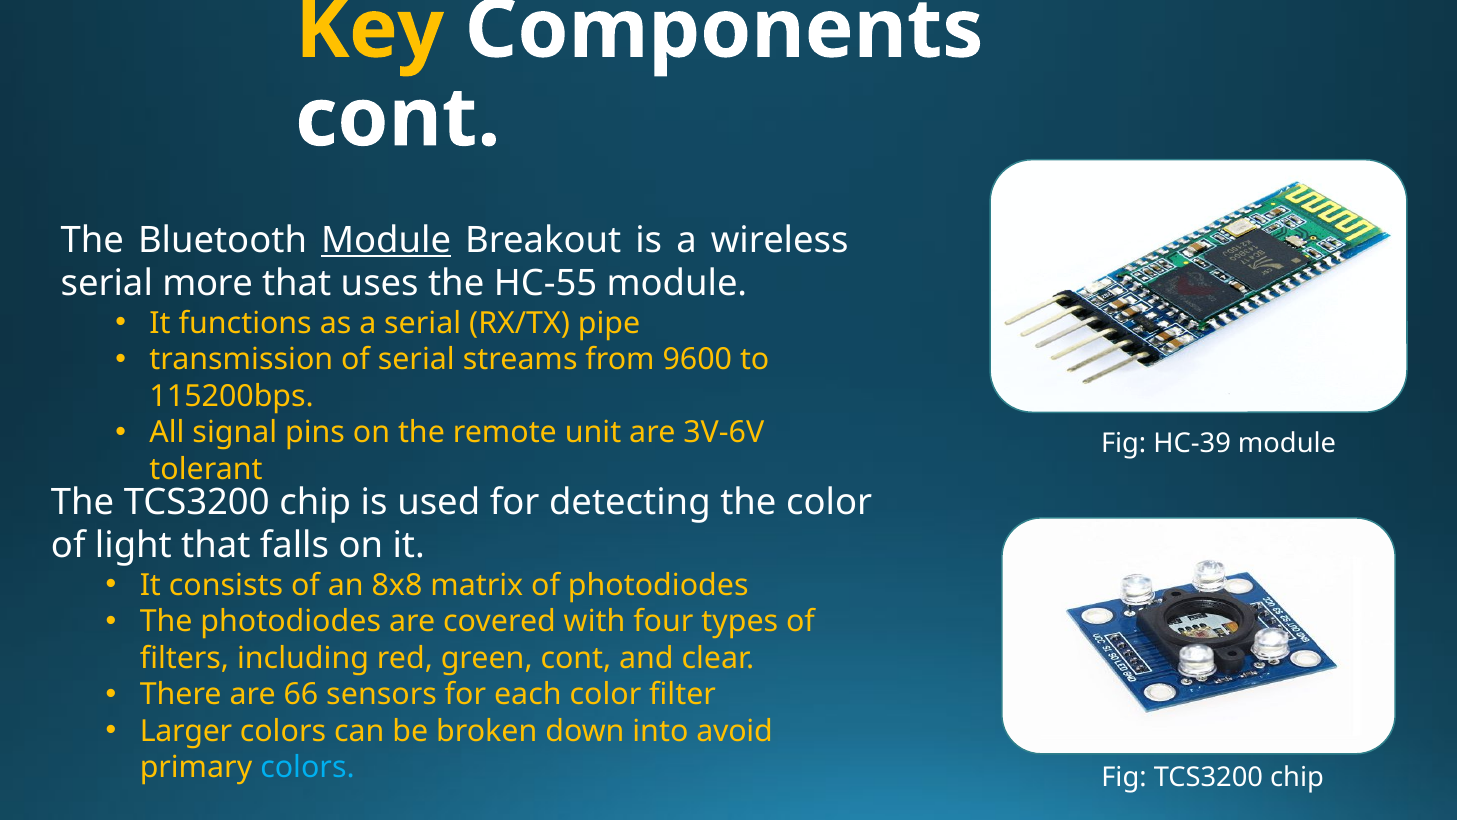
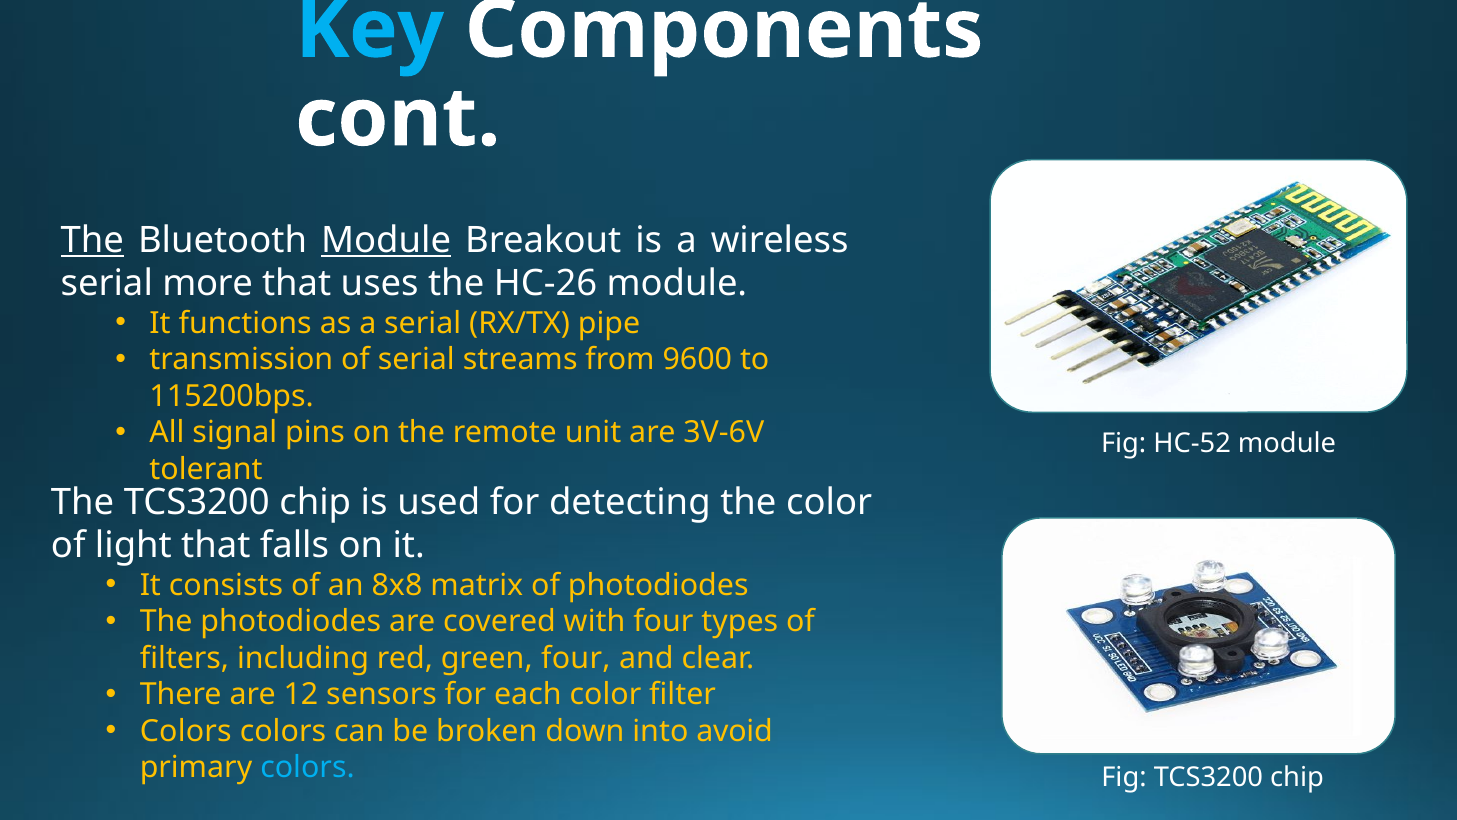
Key colour: yellow -> light blue (370, 30)
The underline: none -> present (92, 240)
HC-55: HC-55 -> HC-26 (546, 284)
HC-39: HC-39 -> HC-52 (1192, 443)
green cont: cont -> four (576, 658)
66: 66 -> 12 (301, 694)
Larger: Larger -> Colors (186, 731)
